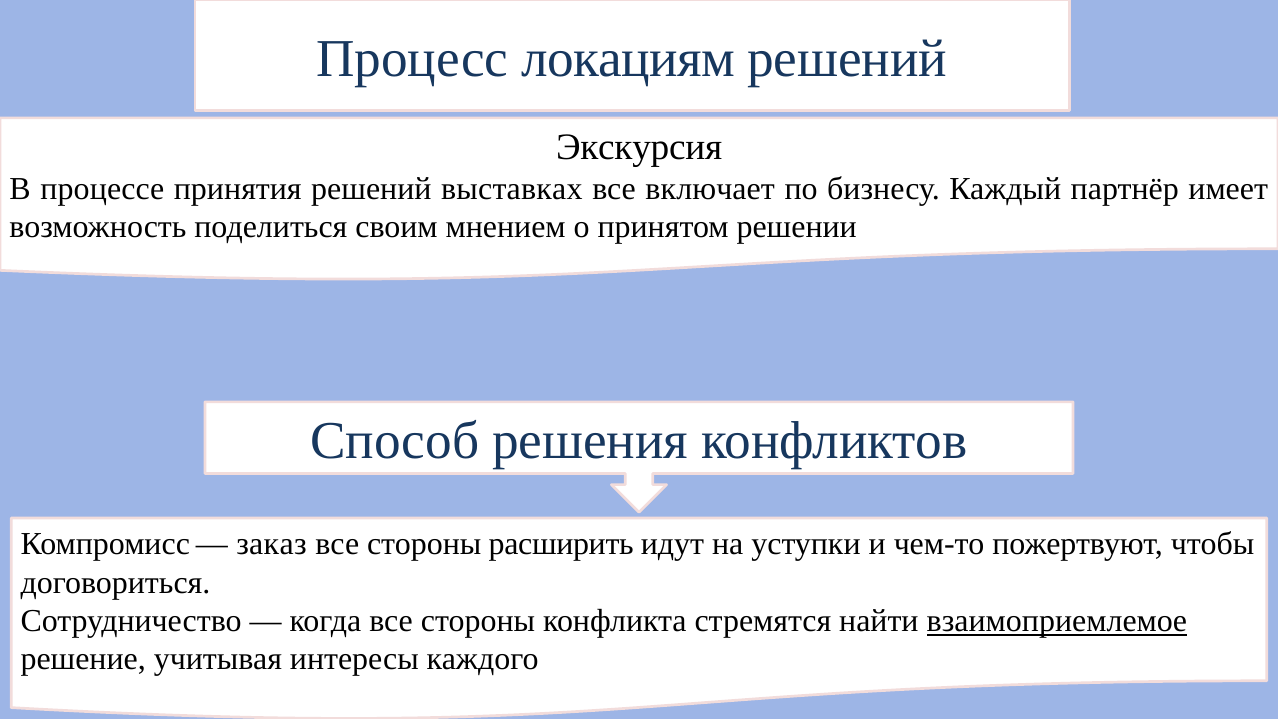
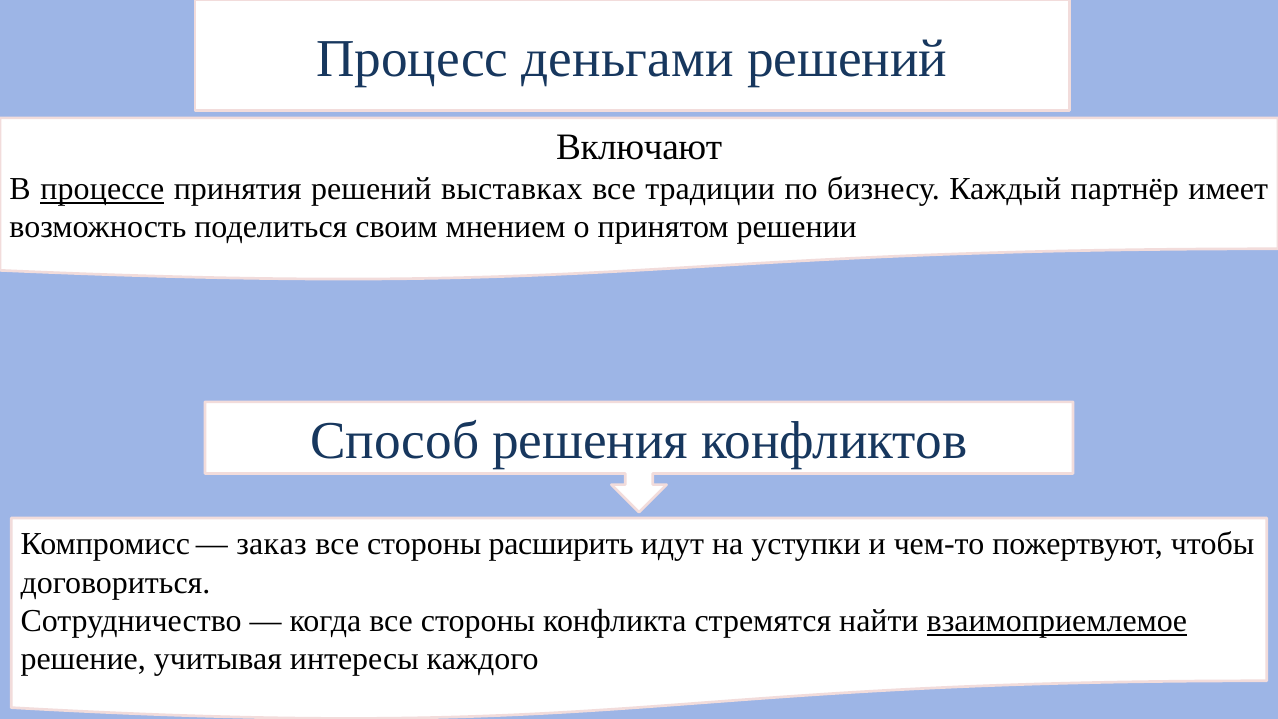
локациям: локациям -> деньгами (628, 59)
Экскурсия: Экскурсия -> Включают (639, 148)
процессе underline: none -> present (102, 189)
включает: включает -> традиции (710, 189)
